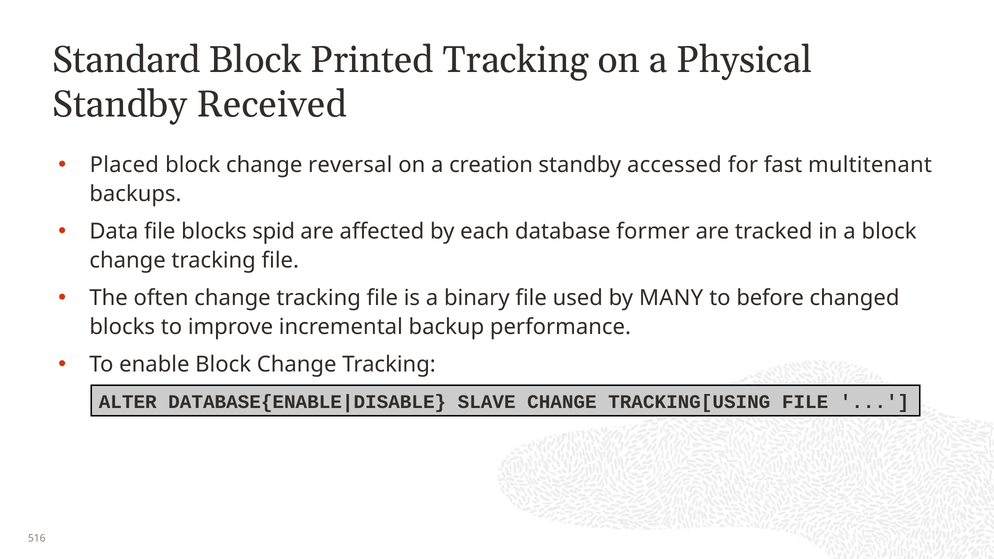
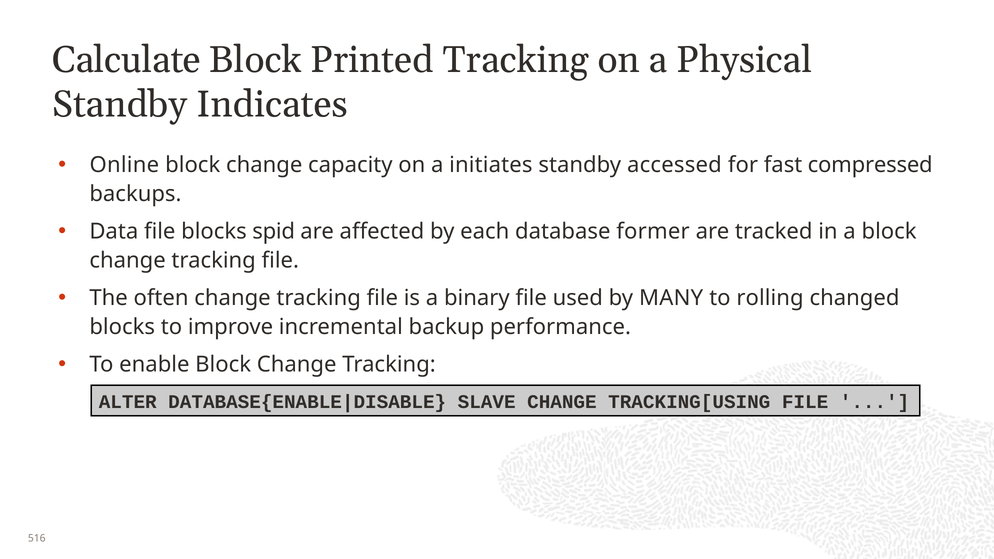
Standard: Standard -> Calculate (127, 60)
Received: Received -> Indicates (272, 105)
Placed: Placed -> Online (124, 165)
reversal: reversal -> capacity (350, 165)
creation: creation -> initiates (491, 165)
multitenant: multitenant -> compressed (870, 165)
before: before -> rolling (770, 298)
